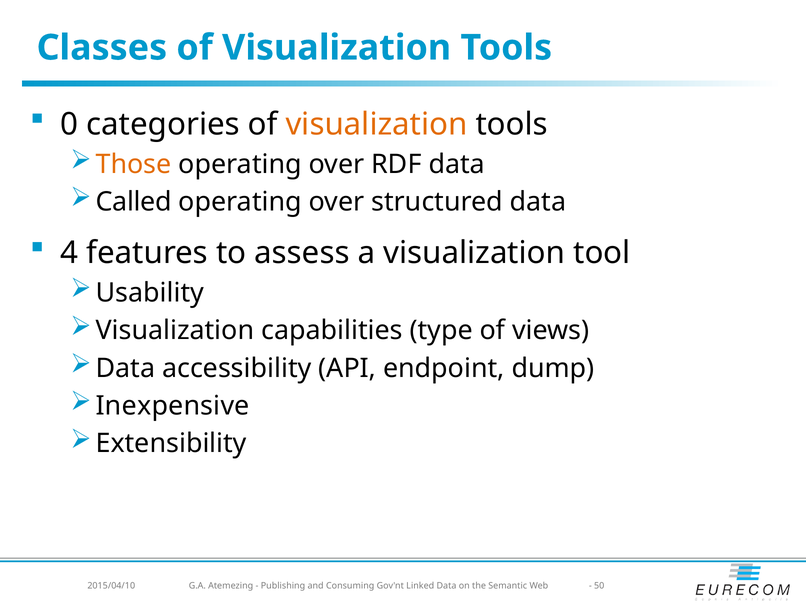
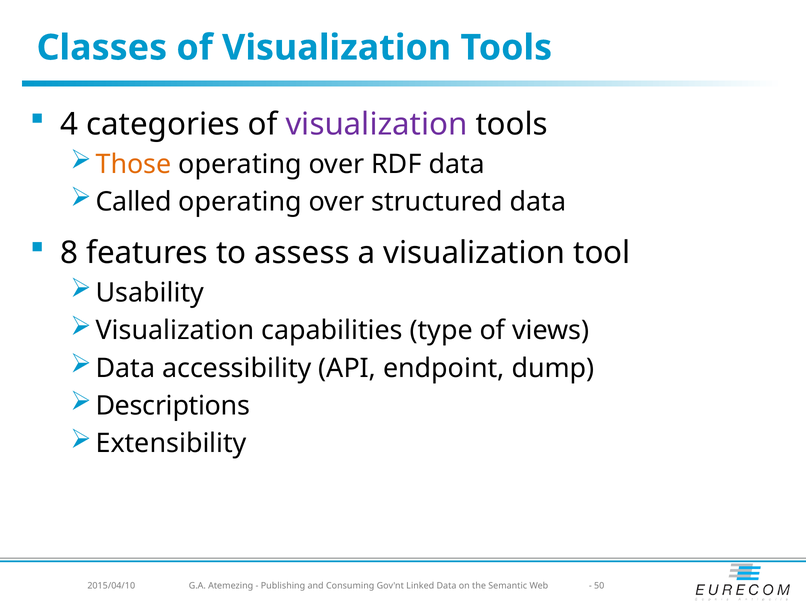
0: 0 -> 4 (69, 124)
visualization colour: orange -> purple (377, 124)
4: 4 -> 8 (69, 253)
Inexpensive: Inexpensive -> Descriptions (173, 406)
